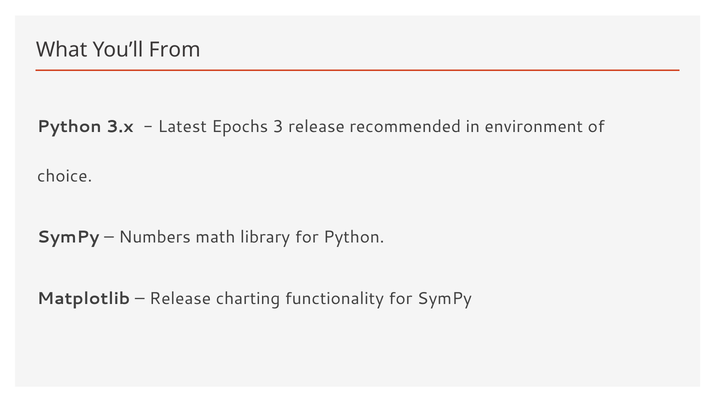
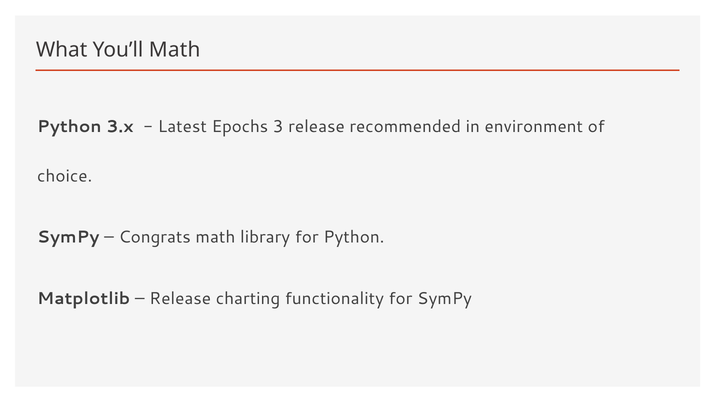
You’ll From: From -> Math (175, 50)
Numbers: Numbers -> Congrats (155, 237)
